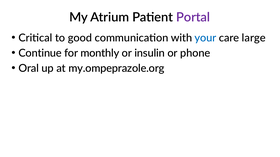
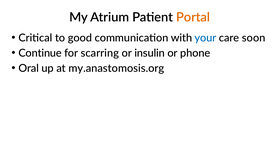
Portal colour: purple -> orange (193, 17)
large: large -> soon (254, 38)
monthly: monthly -> scarring (100, 53)
my.ompeprazole.org: my.ompeprazole.org -> my.anastomosis.org (116, 69)
